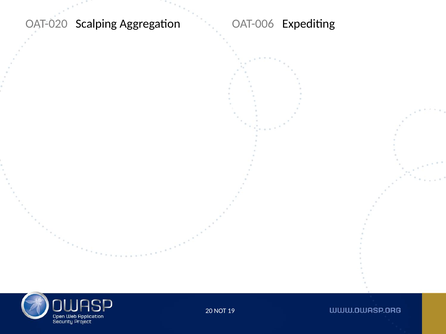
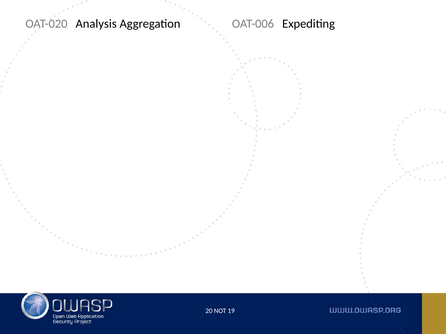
Scalping: Scalping -> Analysis (96, 24)
